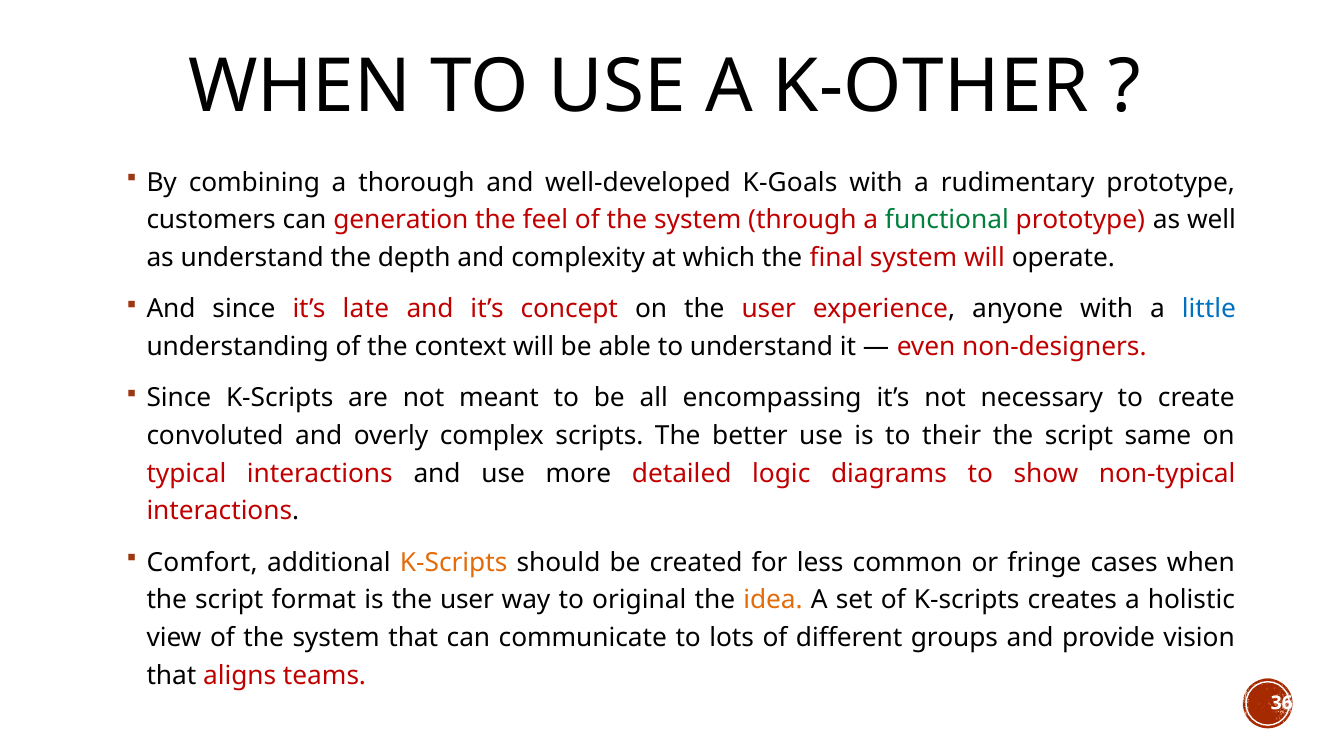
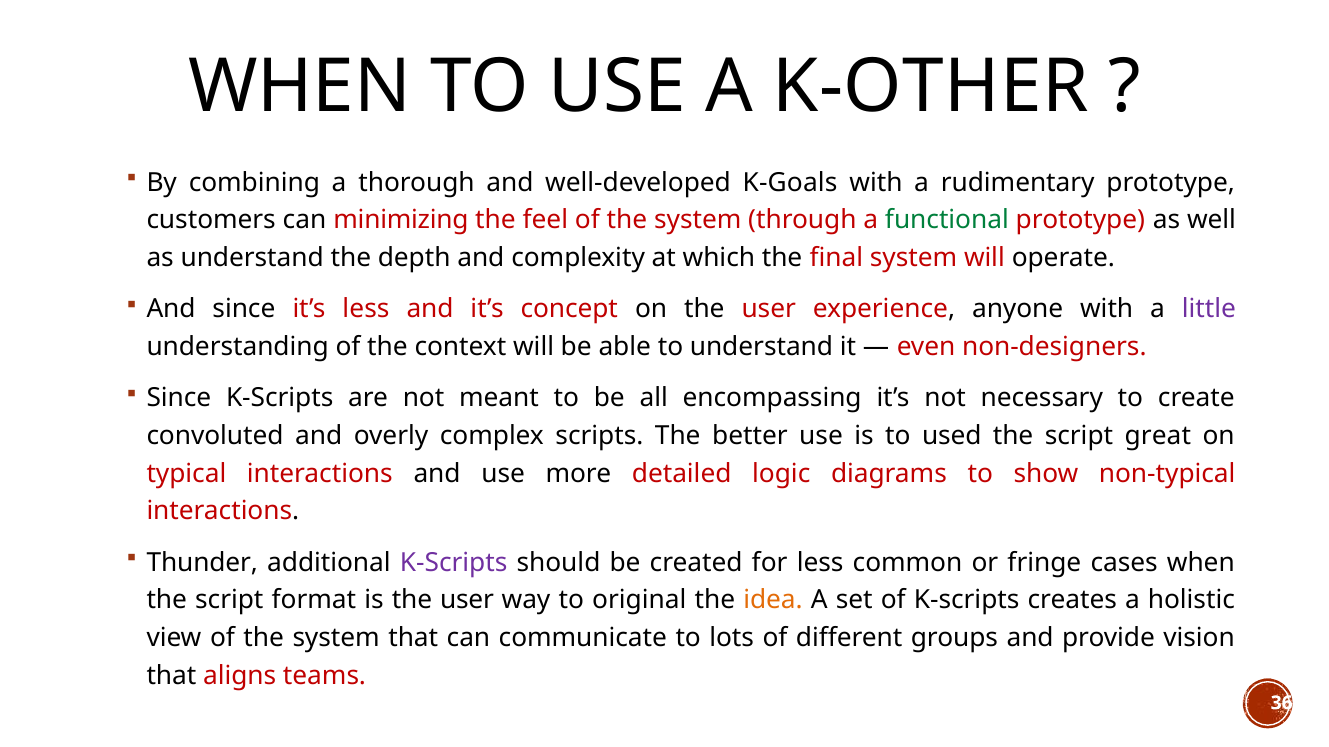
generation: generation -> minimizing (401, 220)
it’s late: late -> less (366, 309)
little colour: blue -> purple (1209, 309)
their: their -> used (952, 436)
same: same -> great (1158, 436)
Comfort: Comfort -> Thunder (202, 563)
K-Scripts colour: orange -> purple (454, 563)
